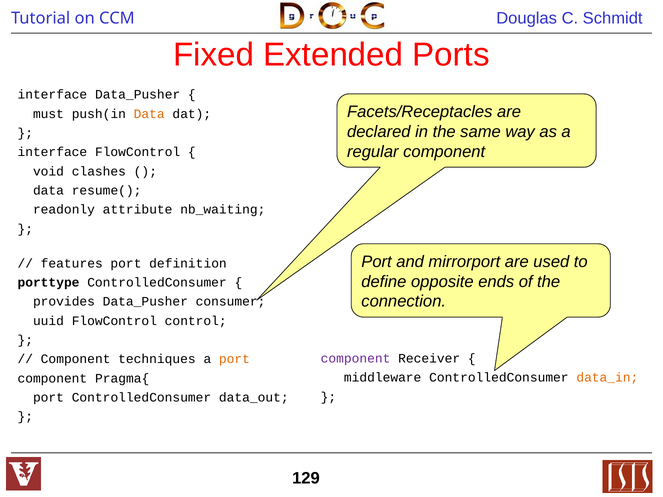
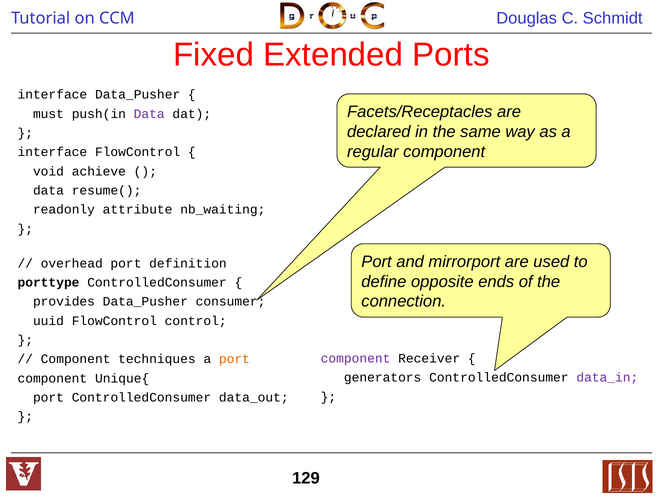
Data colour: orange -> purple (149, 114)
clashes: clashes -> achieve (99, 171)
features: features -> overhead (72, 264)
middleware: middleware -> generators (383, 378)
data_in colour: orange -> purple (607, 378)
Pragma{: Pragma{ -> Unique{ (122, 378)
